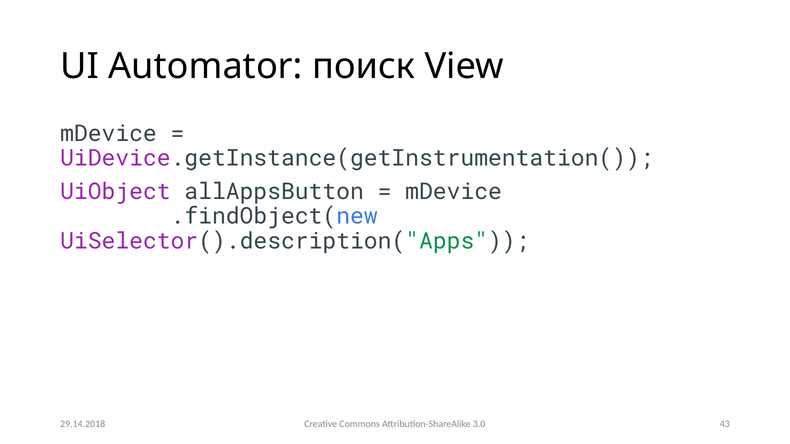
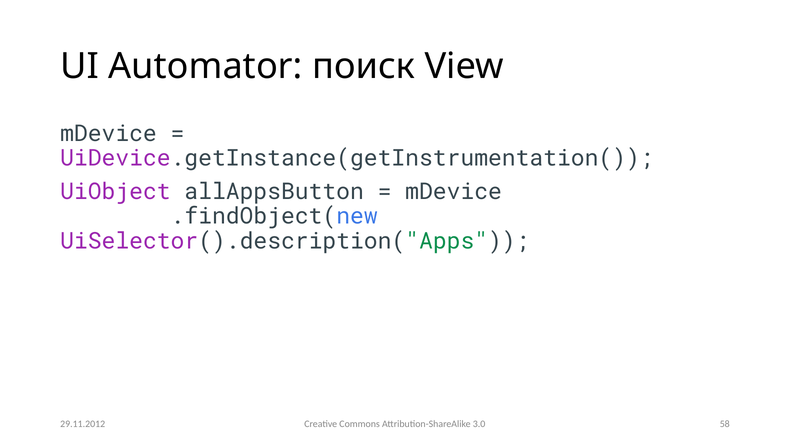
43: 43 -> 58 (725, 424)
29.14.2018: 29.14.2018 -> 29.11.2012 (83, 424)
